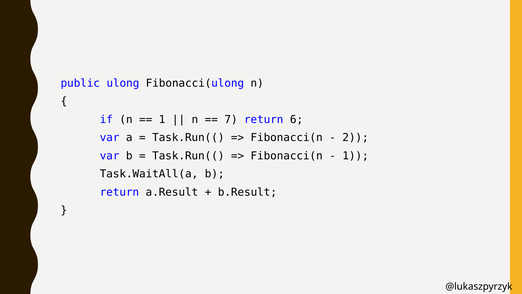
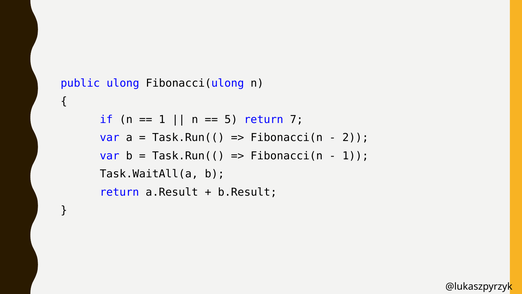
7: 7 -> 5 (231, 119)
6: 6 -> 7 (296, 119)
